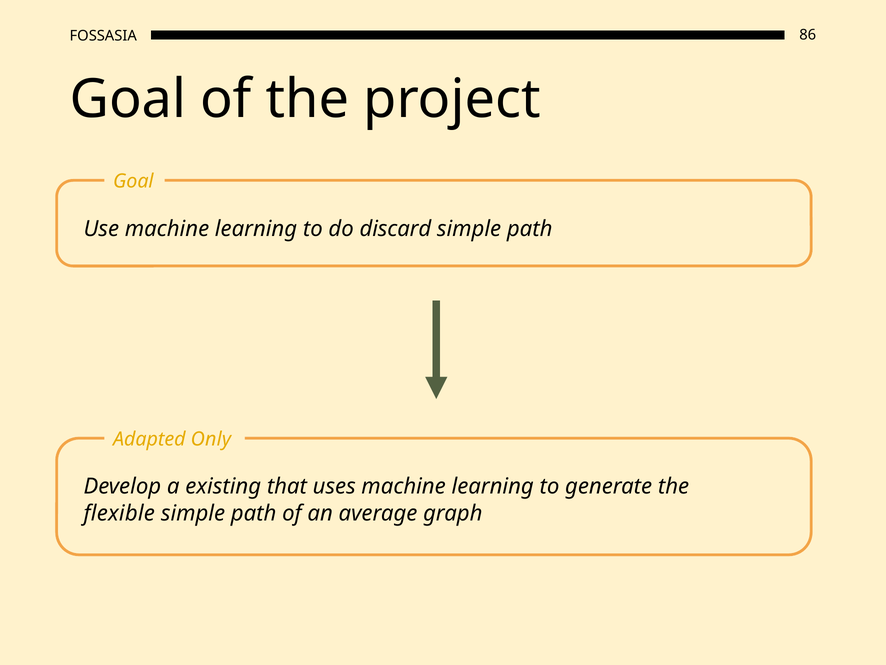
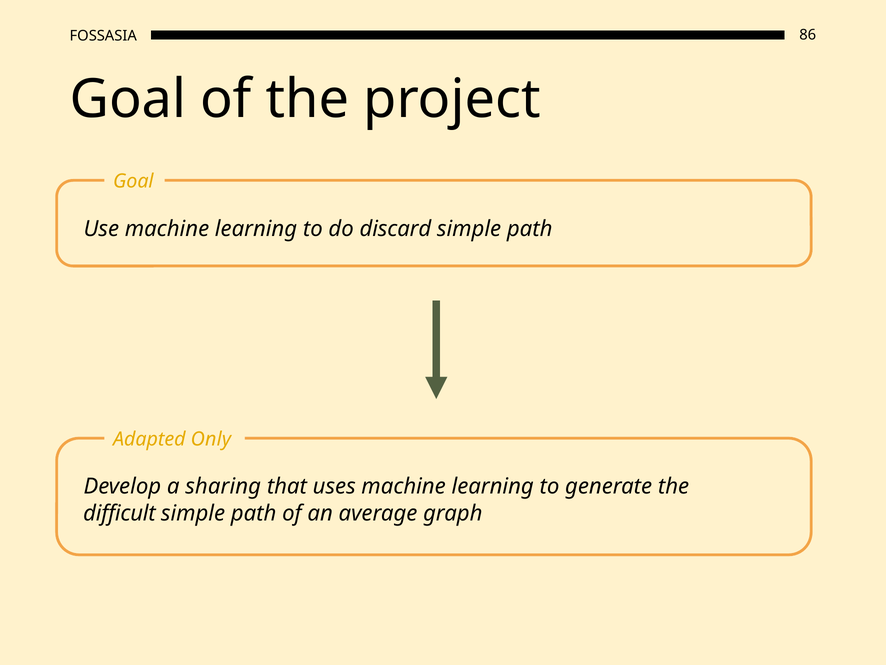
existing: existing -> sharing (223, 486)
flexible: flexible -> difficult (119, 513)
